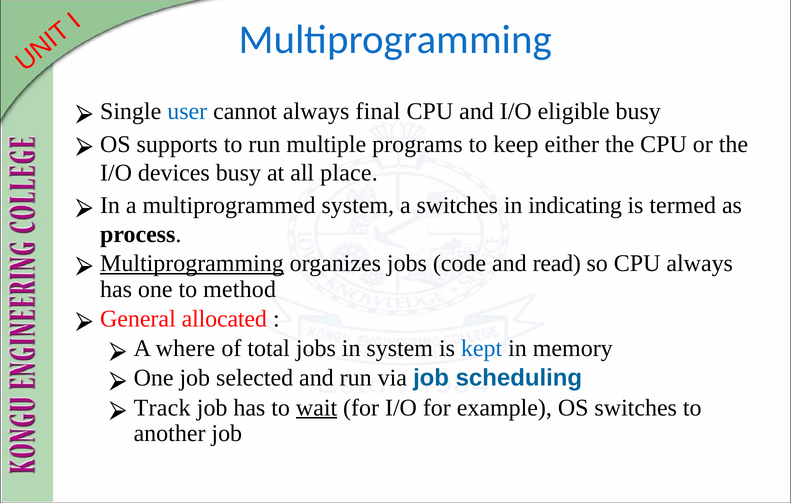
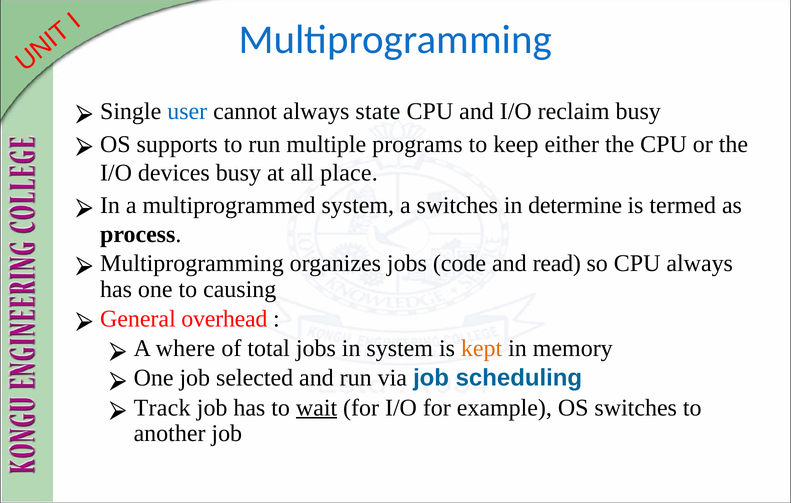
final: final -> state (378, 111)
eligible: eligible -> reclaim (574, 111)
indicating: indicating -> determine (575, 206)
Multiprogramming underline: present -> none (192, 264)
method: method -> causing (240, 289)
allocated: allocated -> overhead (224, 319)
kept colour: blue -> orange (482, 349)
